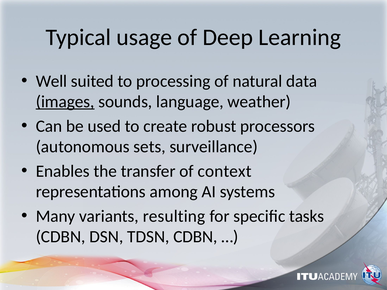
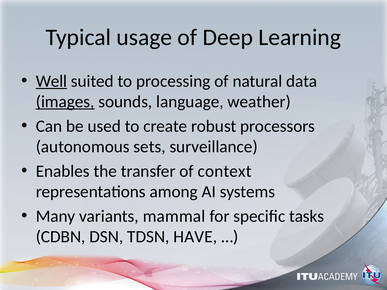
Well underline: none -> present (51, 81)
resulting: resulting -> mammal (174, 216)
TDSN CDBN: CDBN -> HAVE (195, 237)
